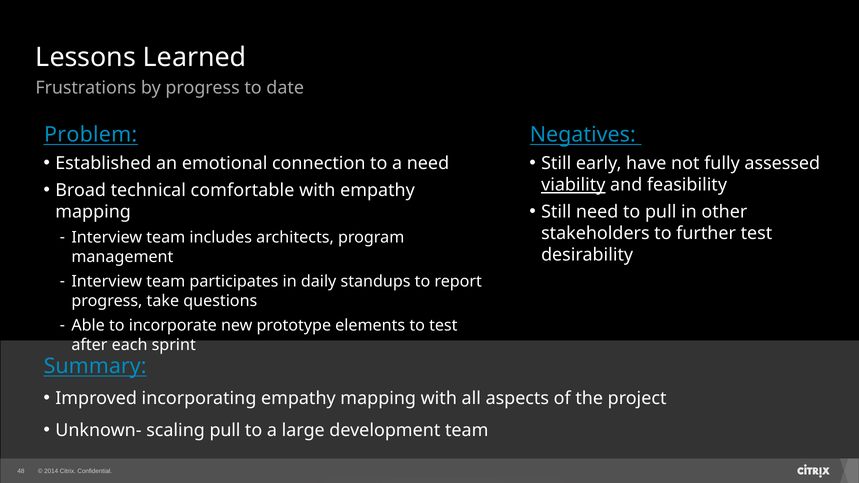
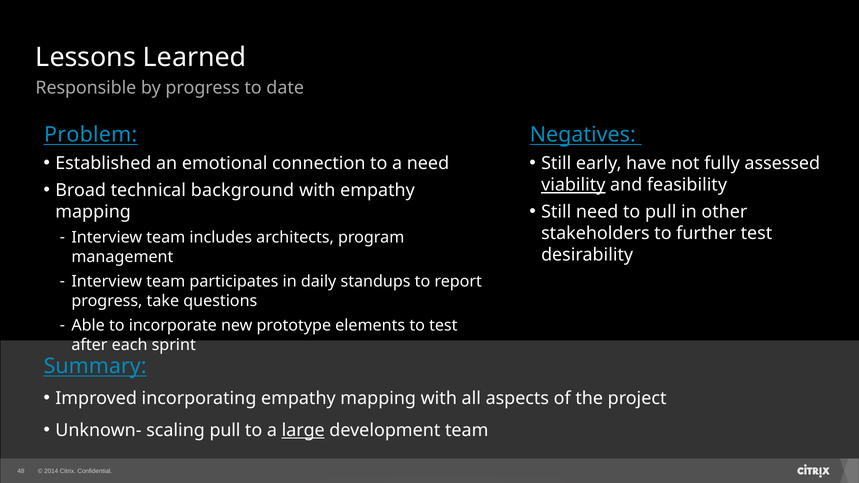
Frustrations: Frustrations -> Responsible (86, 88)
comfortable: comfortable -> background (242, 191)
large underline: none -> present (303, 431)
